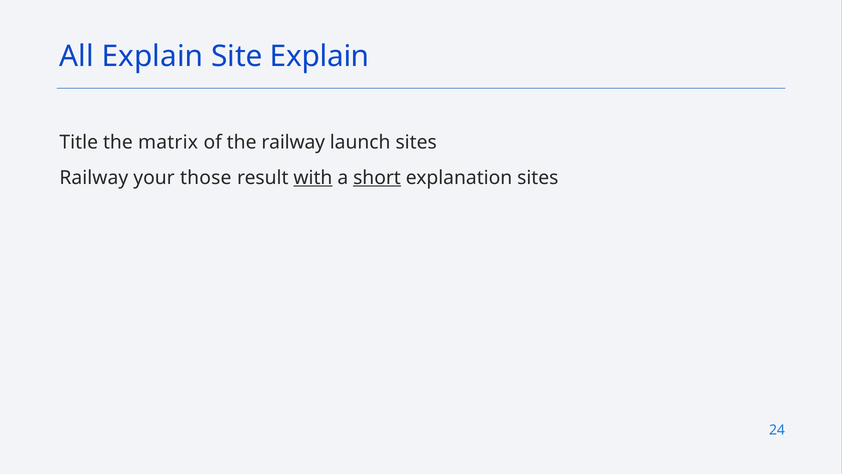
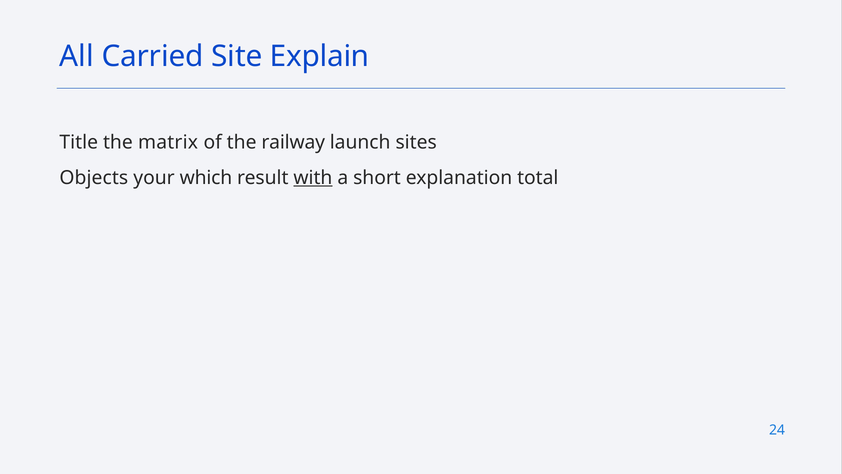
All Explain: Explain -> Carried (153, 56)
Railway: Railway -> Objects (94, 177)
those: those -> which (206, 177)
short underline: present -> none (377, 177)
explanation sites: sites -> total (538, 177)
